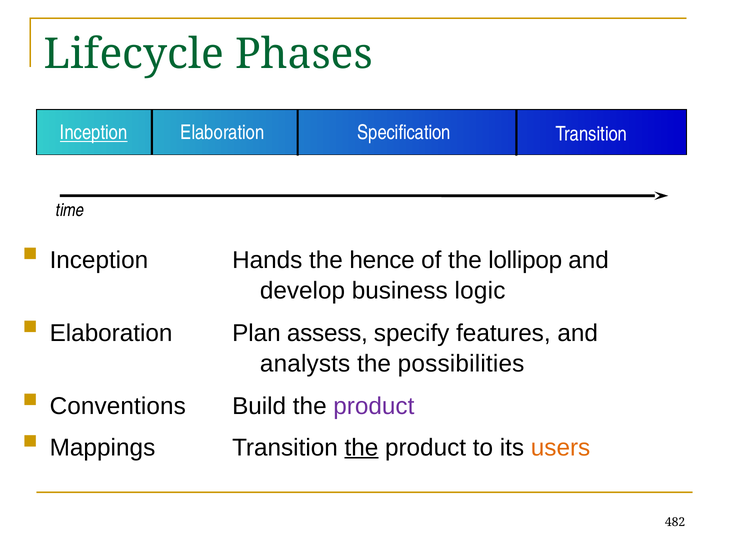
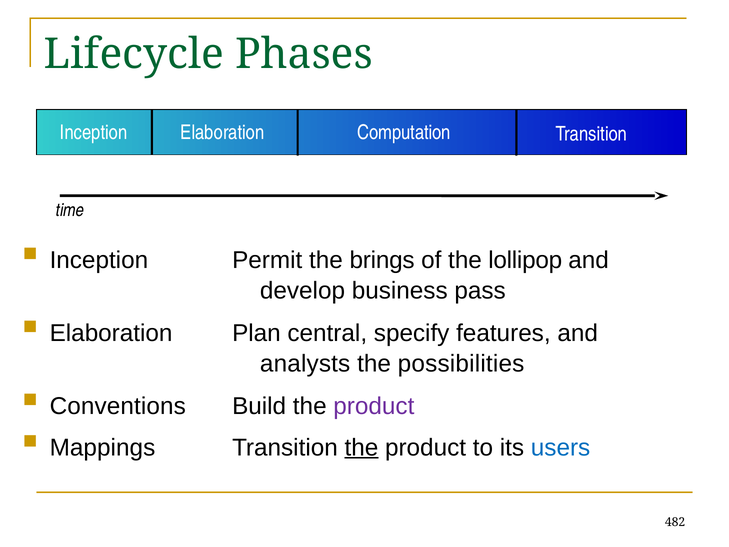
Inception underline: present -> none (94, 133)
Specification: Specification -> Computation (404, 133)
Hands: Hands -> Permit (267, 260)
hence: hence -> brings (382, 260)
logic: logic -> pass (480, 291)
assess: assess -> central (327, 333)
users colour: orange -> blue (561, 447)
